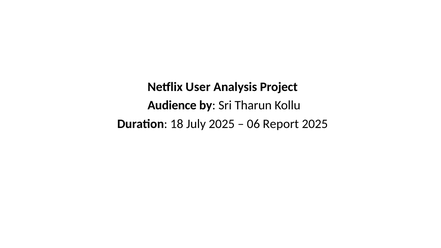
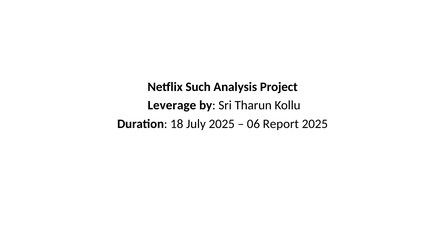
User: User -> Such (198, 87)
Audience: Audience -> Leverage (172, 105)
